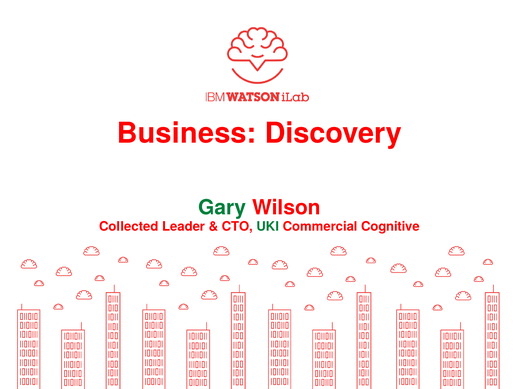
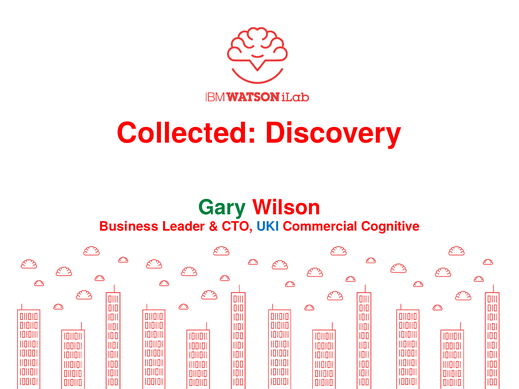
Business: Business -> Collected (187, 133)
Collected: Collected -> Business (129, 227)
UKI colour: green -> blue (268, 227)
